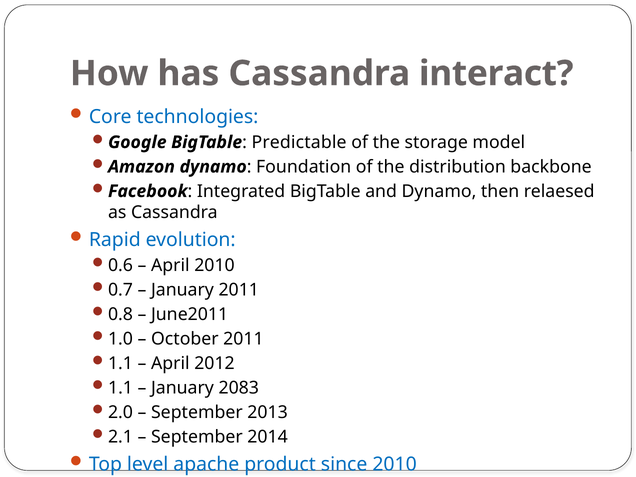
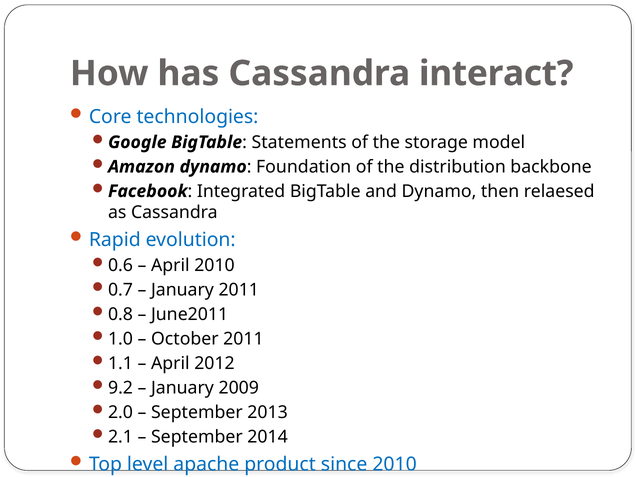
Predictable: Predictable -> Statements (299, 142)
1.1: 1.1 -> 9.2 (121, 388)
2083: 2083 -> 2009 (239, 388)
